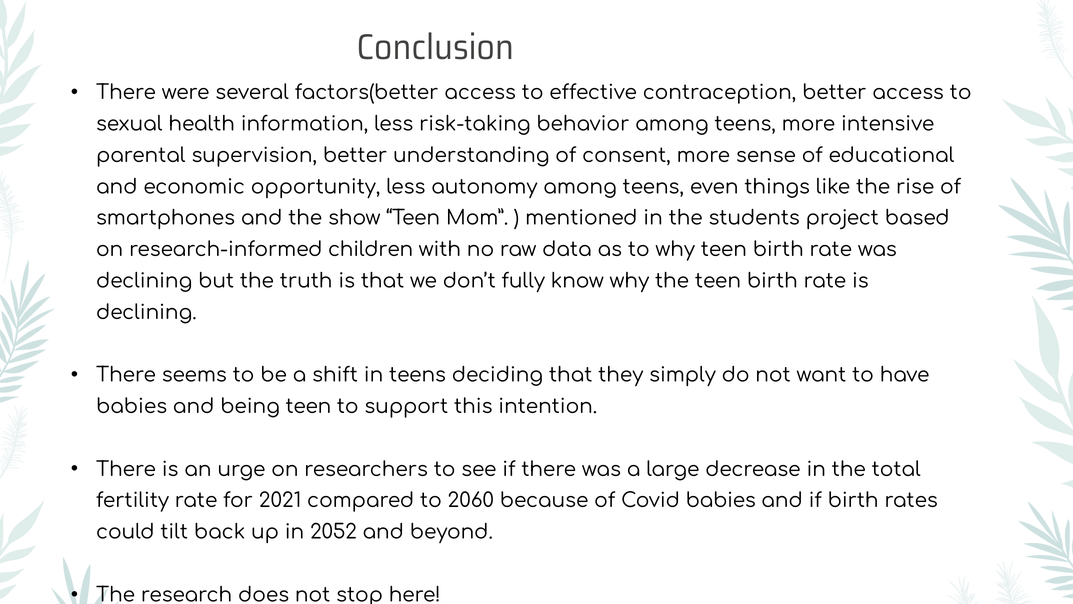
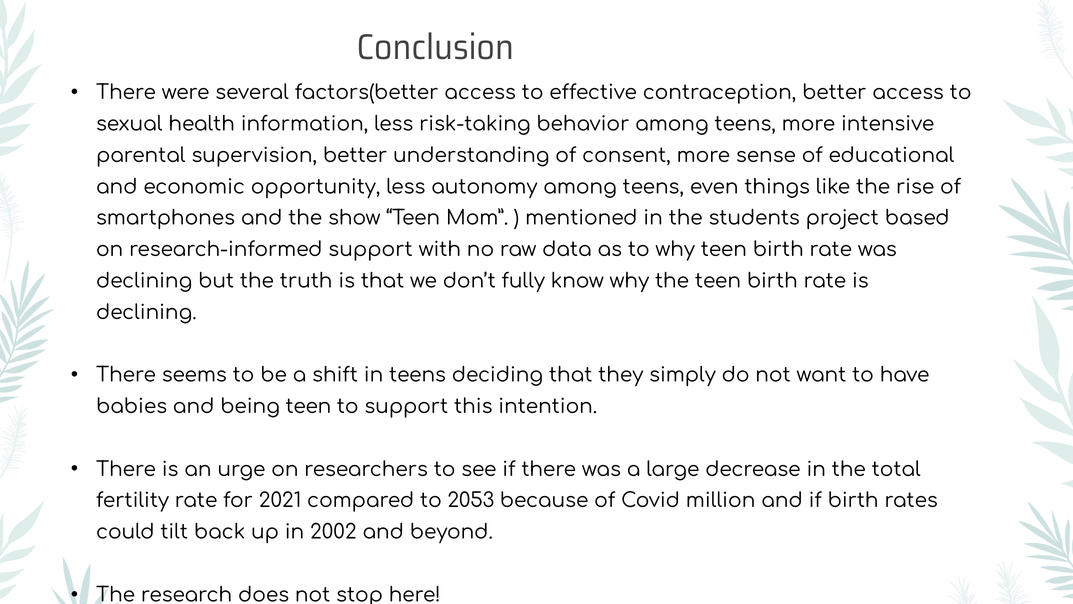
research-informed children: children -> support (370, 250)
2060: 2060 -> 2053 (471, 500)
Covid babies: babies -> million (721, 500)
2052: 2052 -> 2002 (333, 532)
